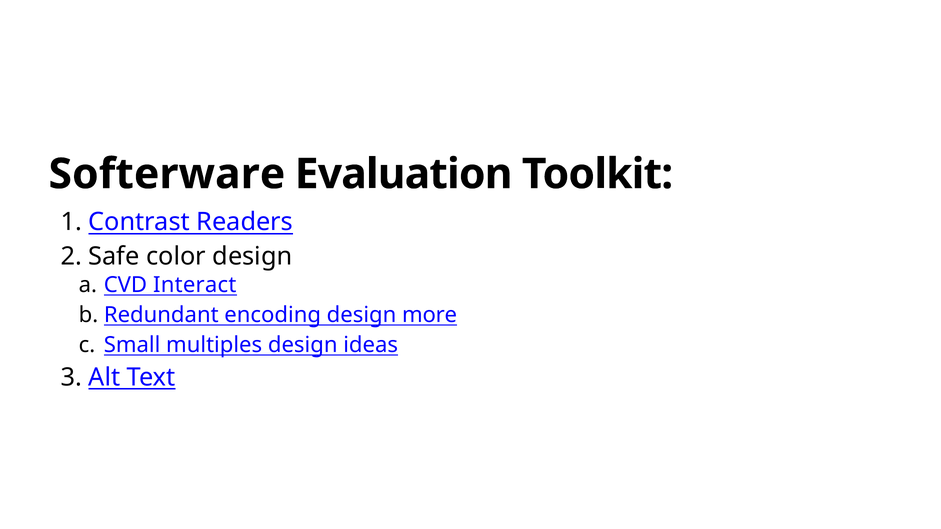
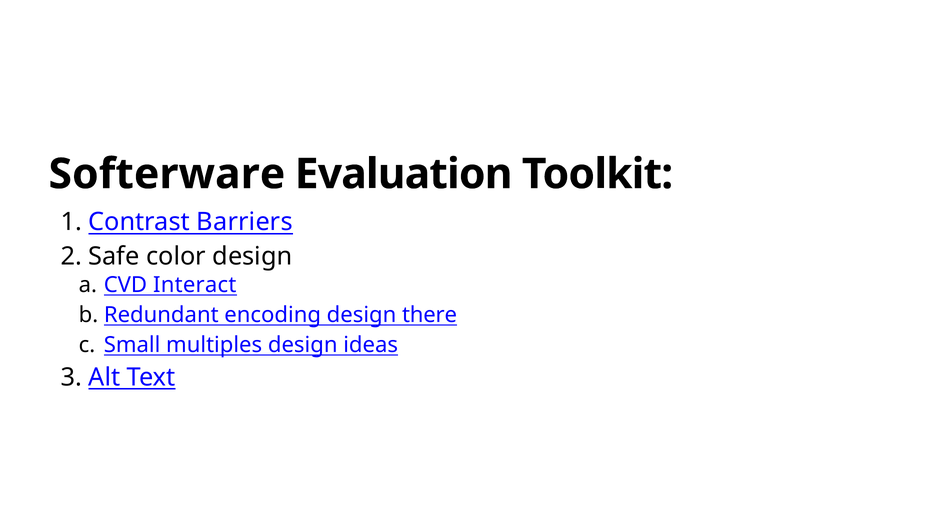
Readers: Readers -> Barriers (245, 222)
more: more -> there (430, 315)
